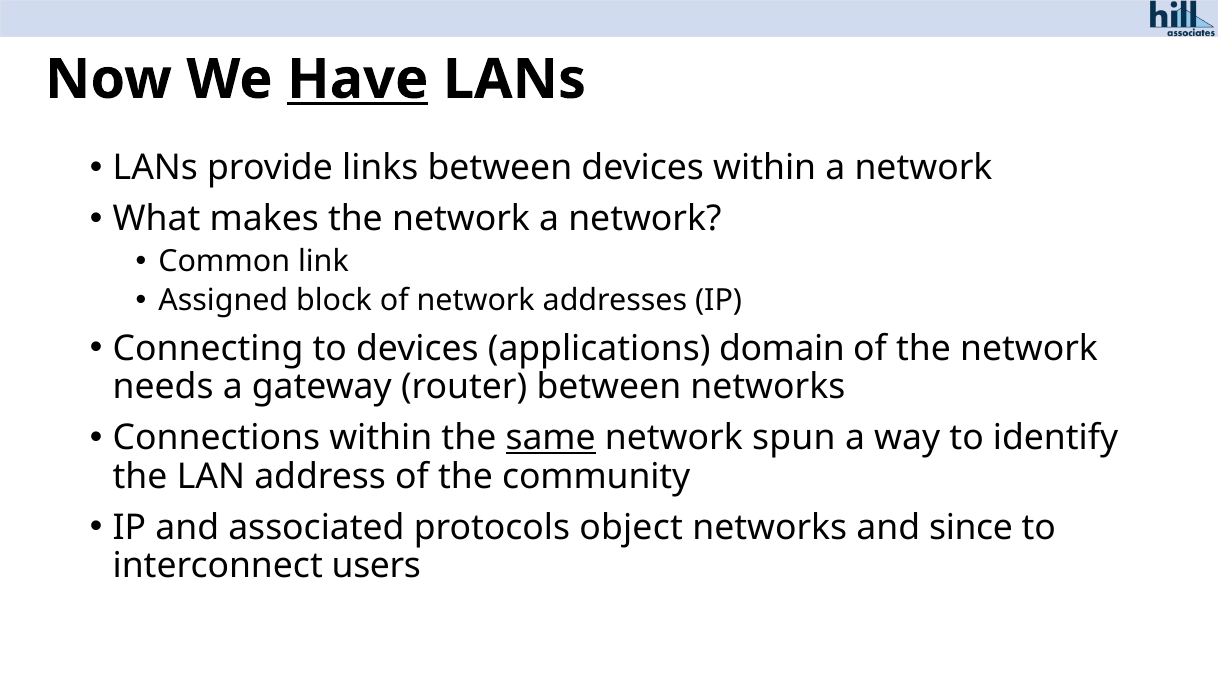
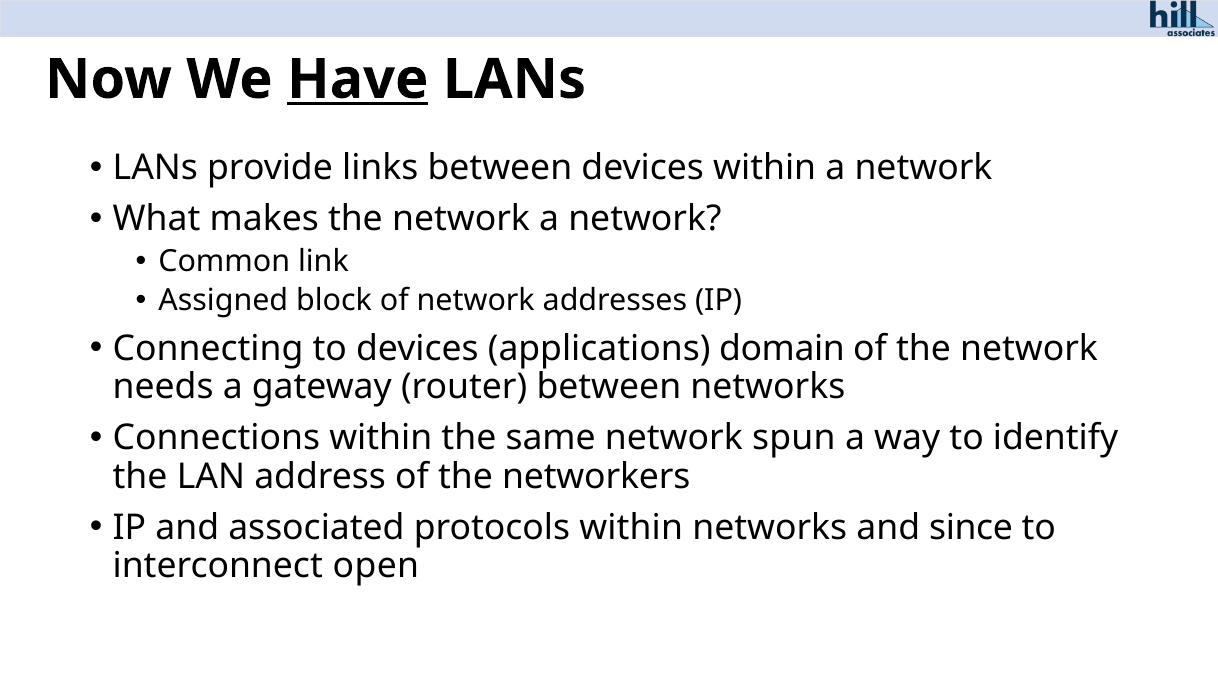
same underline: present -> none (551, 438)
community: community -> networkers (596, 476)
protocols object: object -> within (631, 527)
users: users -> open (376, 566)
